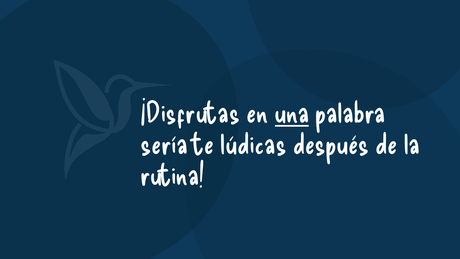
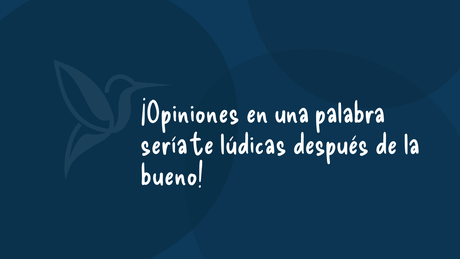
¡Disfrutas: ¡Disfrutas -> ¡Opiniones (190, 113)
una underline: present -> none (292, 113)
rutina: rutina -> bueno (172, 175)
